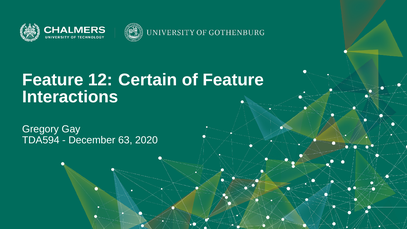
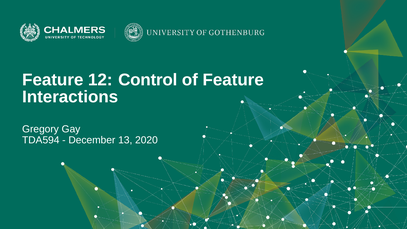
Certain: Certain -> Control (148, 80)
63: 63 -> 13 (125, 140)
